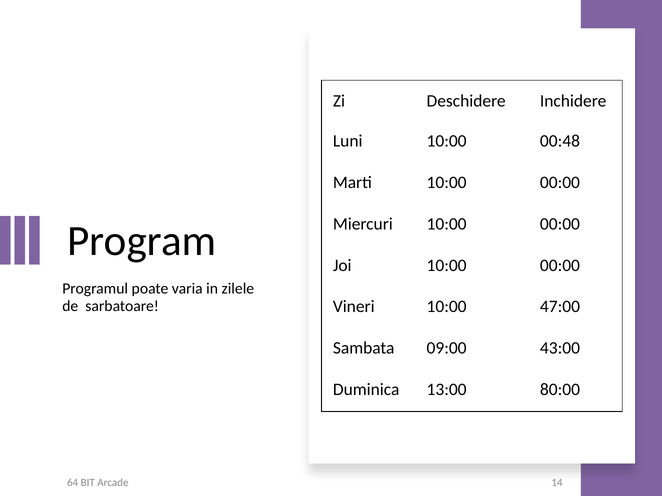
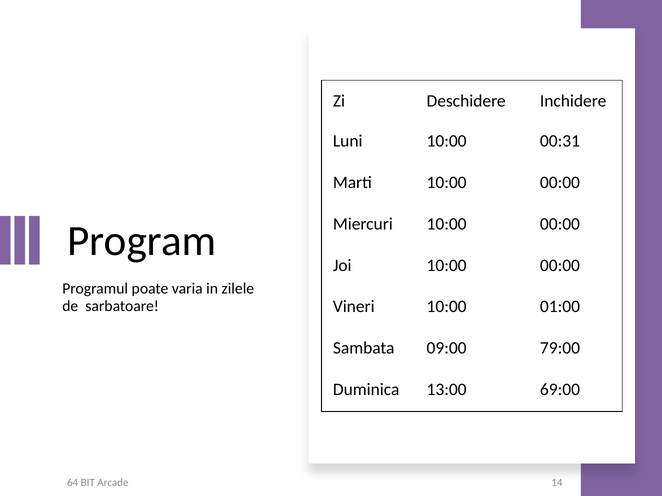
00:48: 00:48 -> 00:31 (560, 141)
47:00: 47:00 -> 01:00 (560, 307)
43:00: 43:00 -> 79:00 (560, 348)
80:00: 80:00 -> 69:00 (560, 390)
